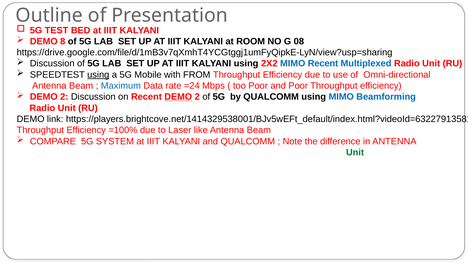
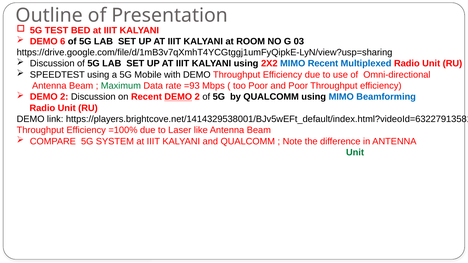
8: 8 -> 6 (63, 41)
08: 08 -> 03 (299, 41)
using underline: present -> none (98, 75)
with FROM: FROM -> DEMO (197, 75)
Maximum colour: blue -> green (121, 86)
=24: =24 -> =93 (192, 86)
